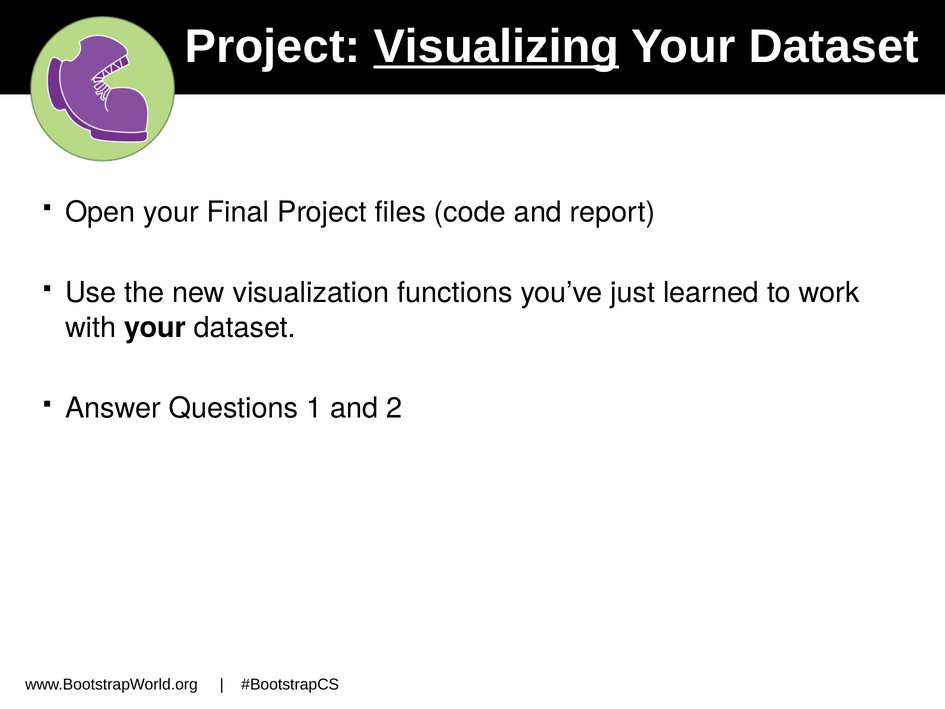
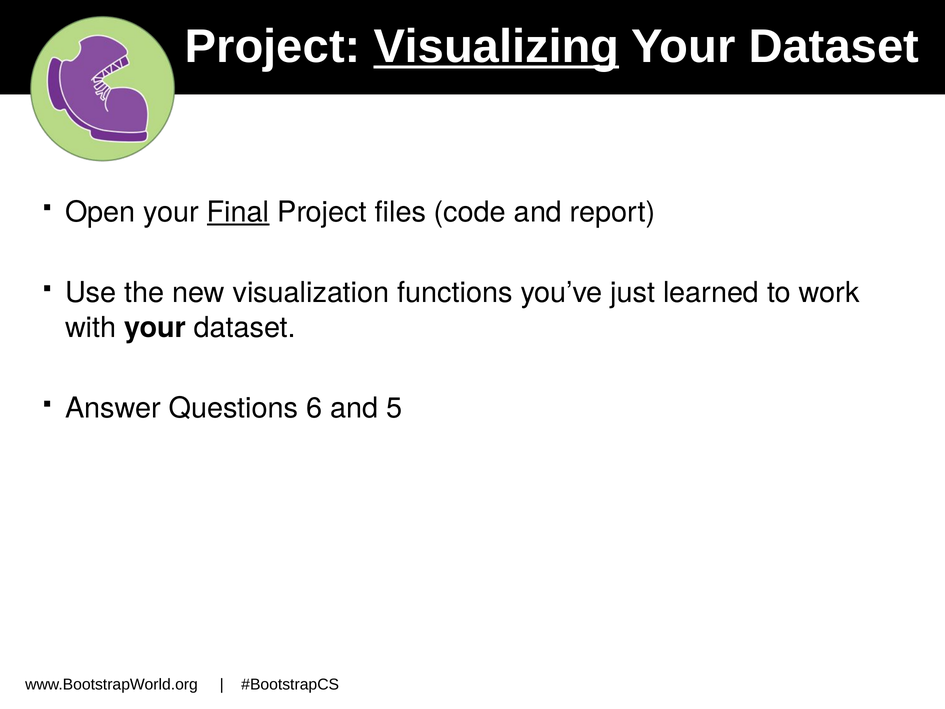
Final underline: none -> present (238, 212)
1: 1 -> 6 (314, 408)
2: 2 -> 5 (394, 408)
